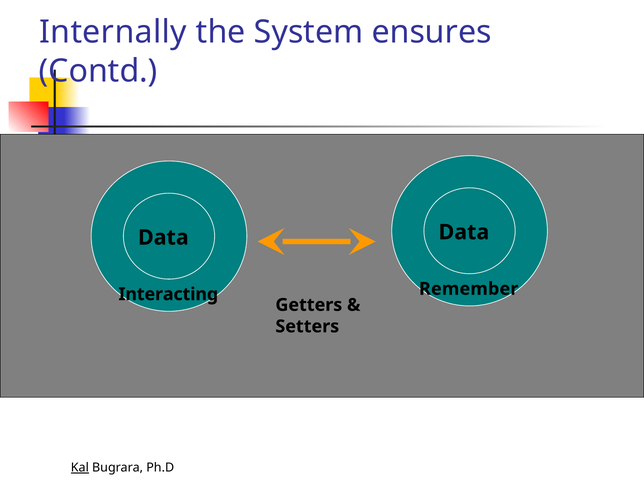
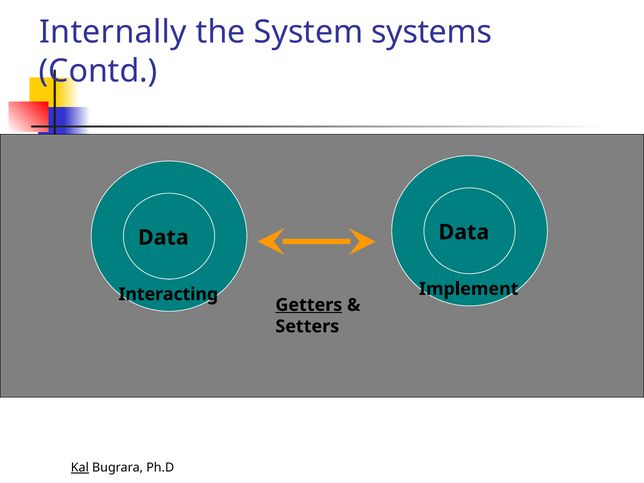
ensures: ensures -> systems (432, 32)
Remember: Remember -> Implement (469, 289)
Getters underline: none -> present (309, 305)
